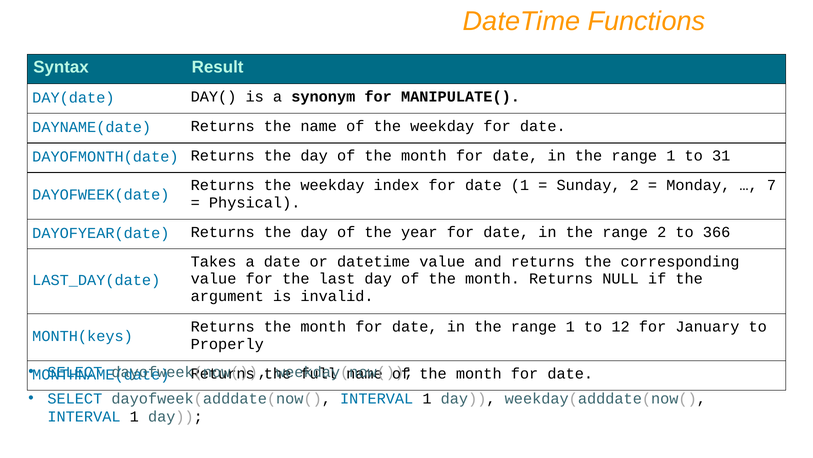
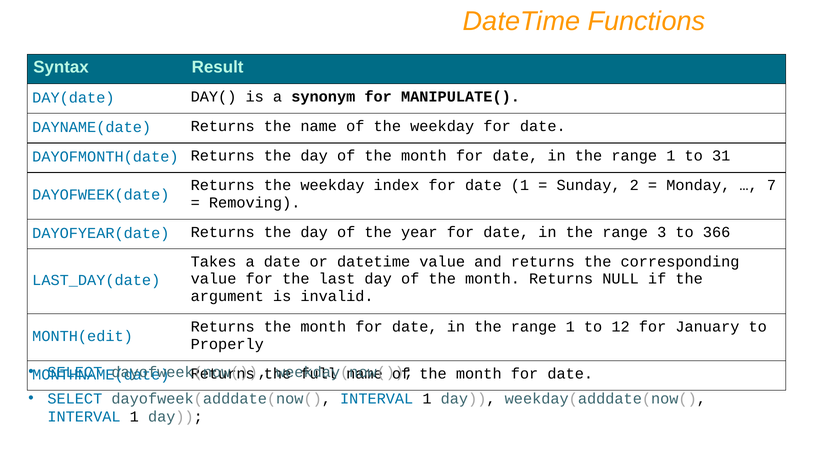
Physical: Physical -> Removing (255, 202)
range 2: 2 -> 3 (662, 232)
MONTH(keys: MONTH(keys -> MONTH(edit (83, 336)
